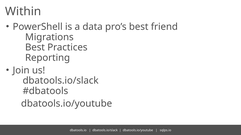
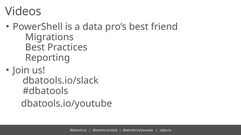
Within: Within -> Videos (23, 11)
